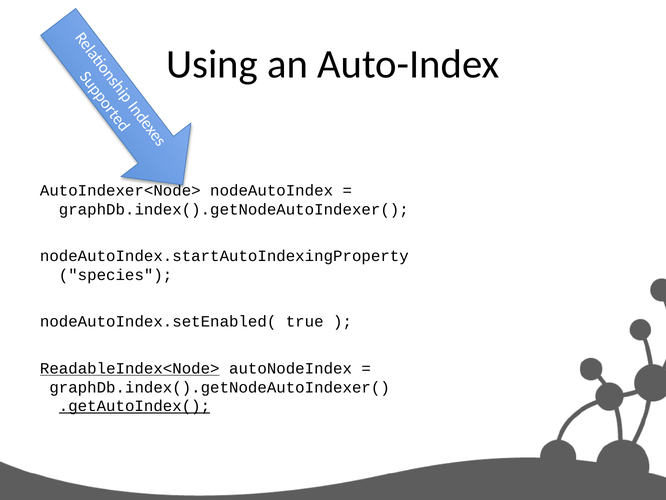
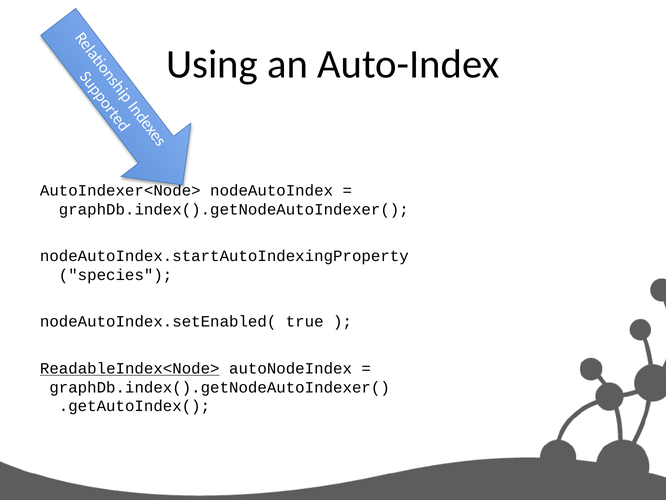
.getAutoIndex( underline: present -> none (134, 406)
